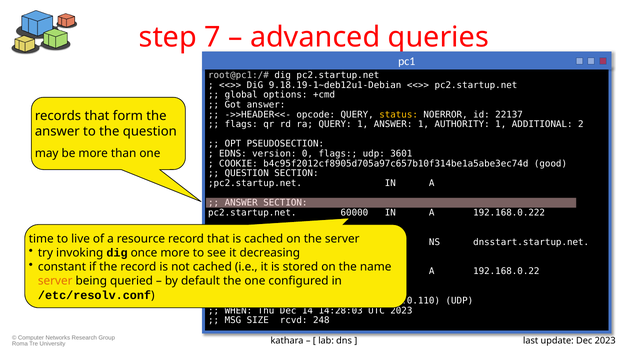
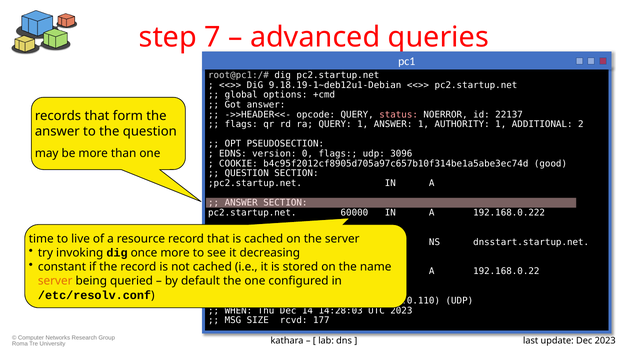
status colour: yellow -> pink (399, 115)
3601: 3601 -> 3096 (401, 154)
248: 248 -> 177 (321, 321)
